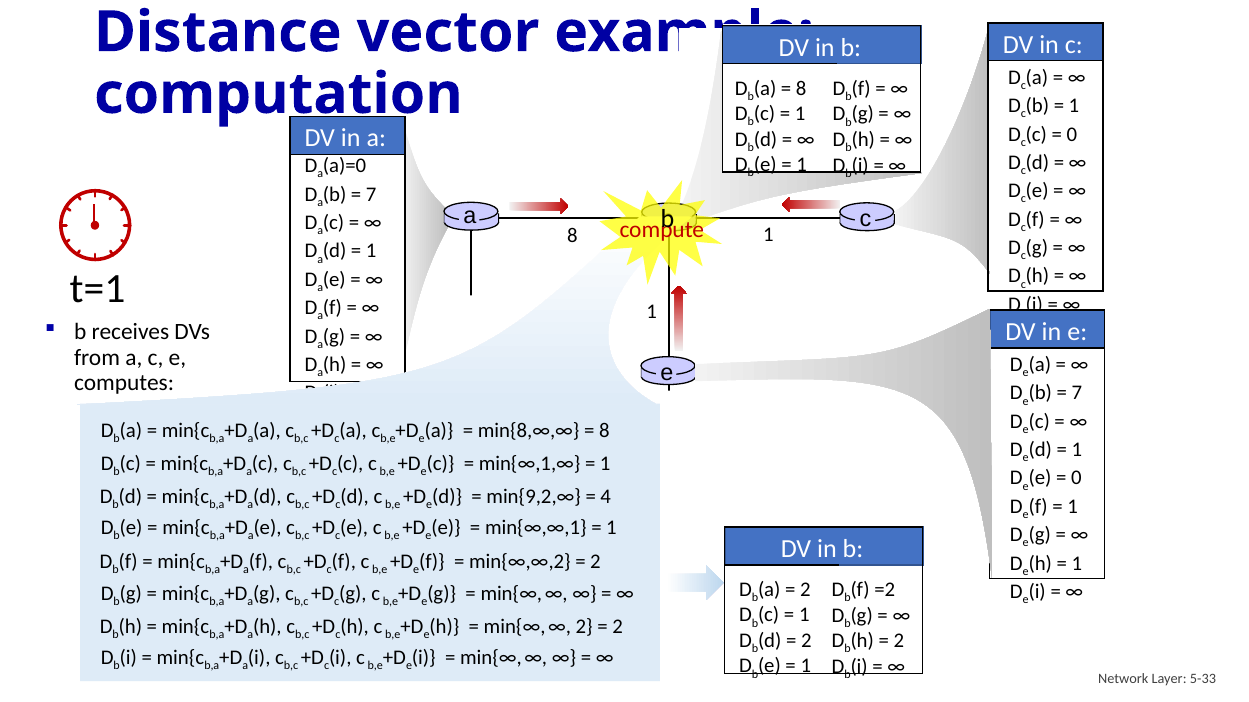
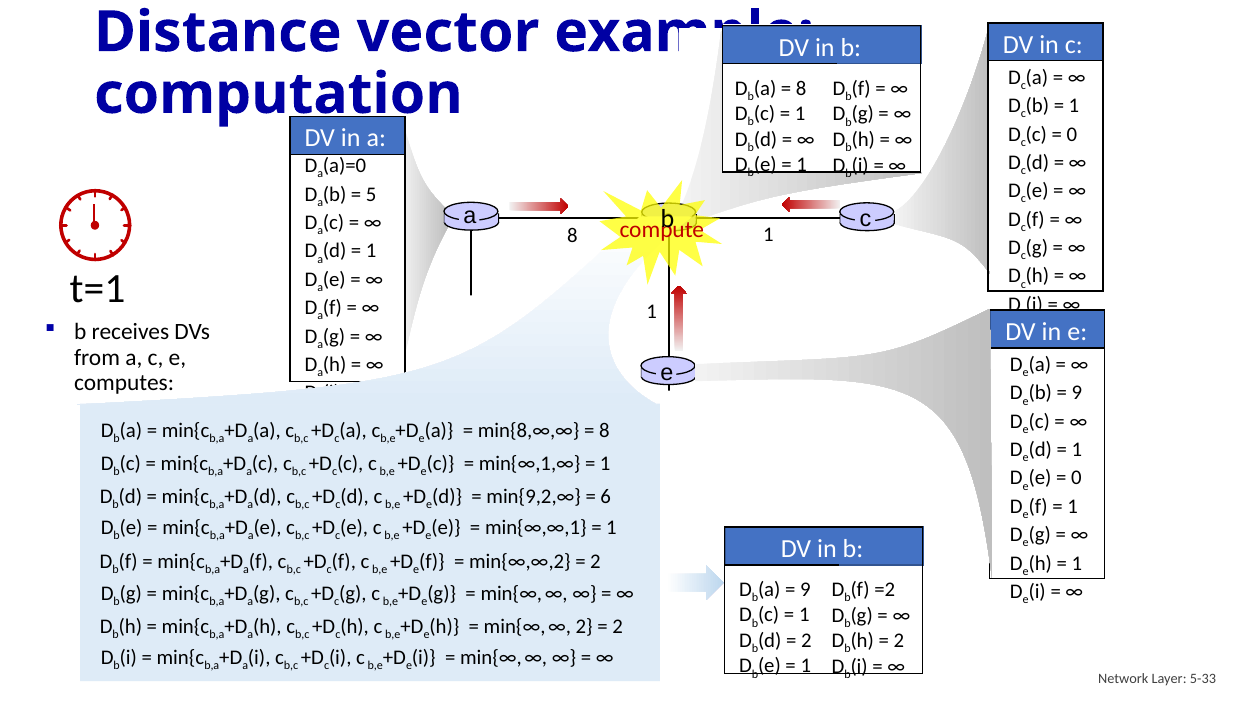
7: 7 -> 5 (371, 194)
7: 7 -> 9 (1077, 393)
4: 4 -> 6 (606, 497)
2: 2 -> 9 (805, 590)
